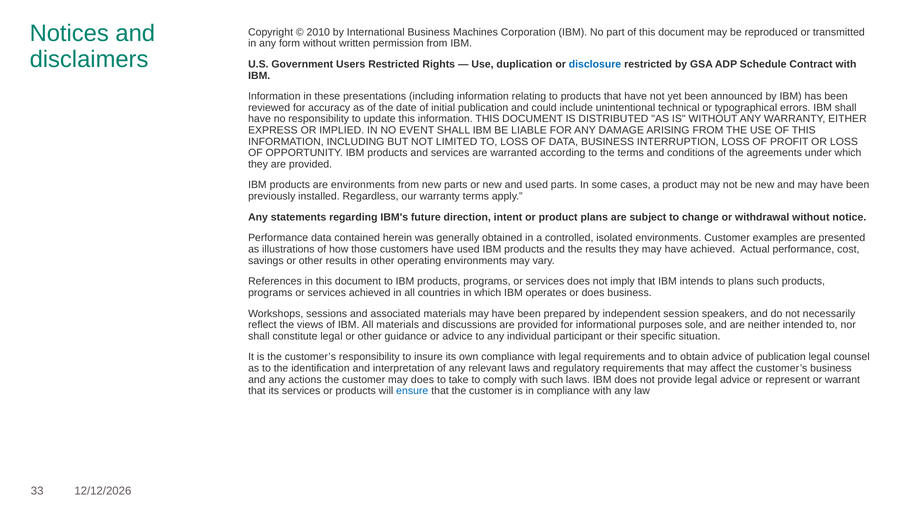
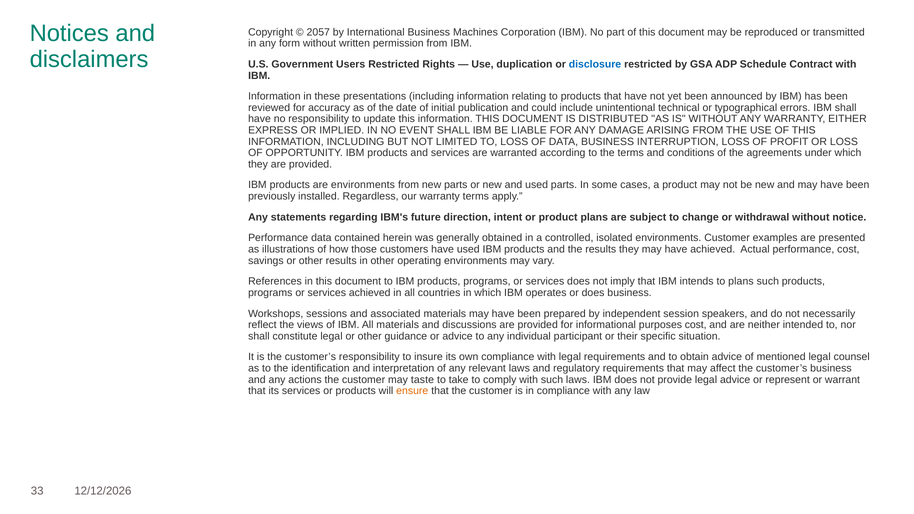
2010: 2010 -> 2057 (318, 32)
purposes sole: sole -> cost (696, 325)
of publication: publication -> mentioned (781, 357)
may does: does -> taste (422, 380)
ensure colour: blue -> orange (412, 391)
